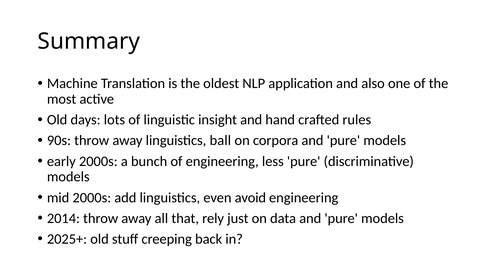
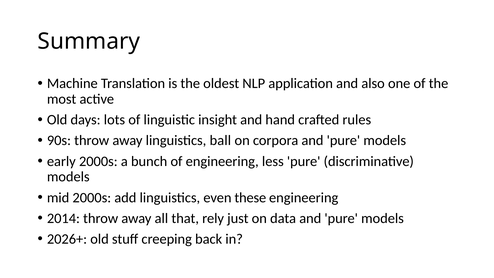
avoid: avoid -> these (250, 198)
2025+: 2025+ -> 2026+ (67, 239)
